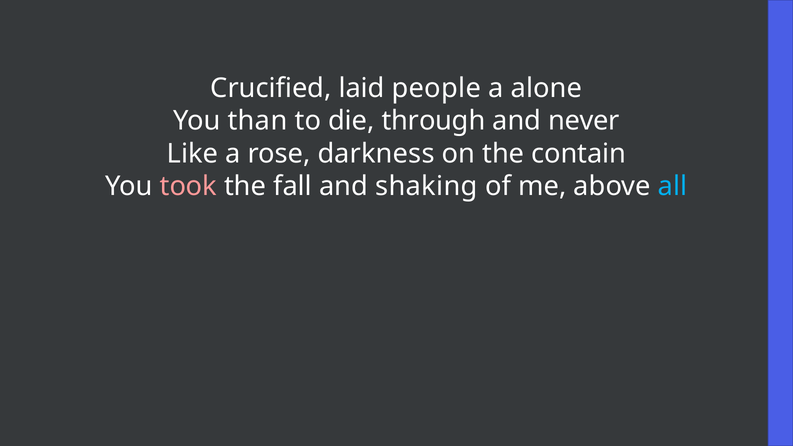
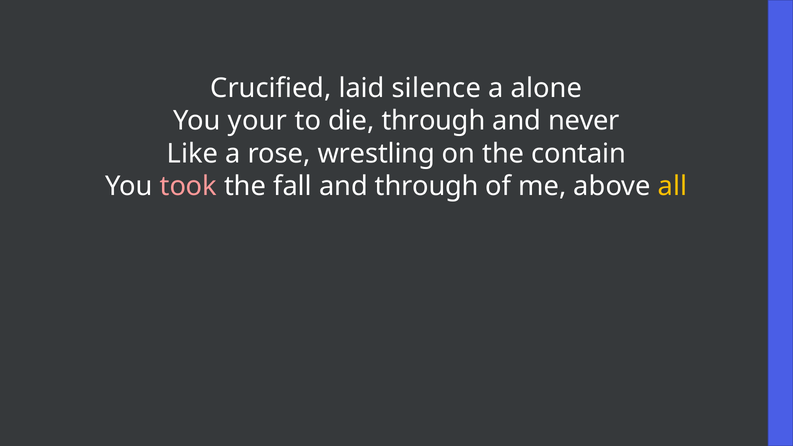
people: people -> silence (436, 88)
than: than -> your (258, 121)
darkness: darkness -> wrestling (376, 154)
and shaking: shaking -> through (427, 186)
all colour: light blue -> yellow (672, 186)
